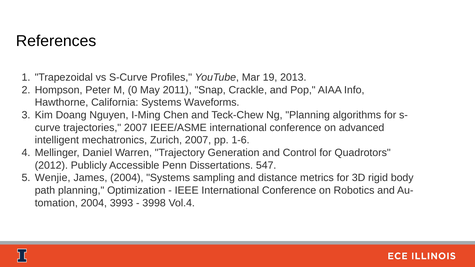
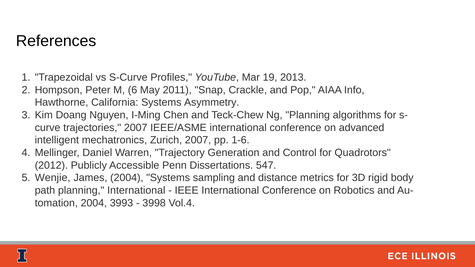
0: 0 -> 6 (133, 90)
Waveforms: Waveforms -> Asymmetry (212, 103)
planning Optimization: Optimization -> International (136, 191)
